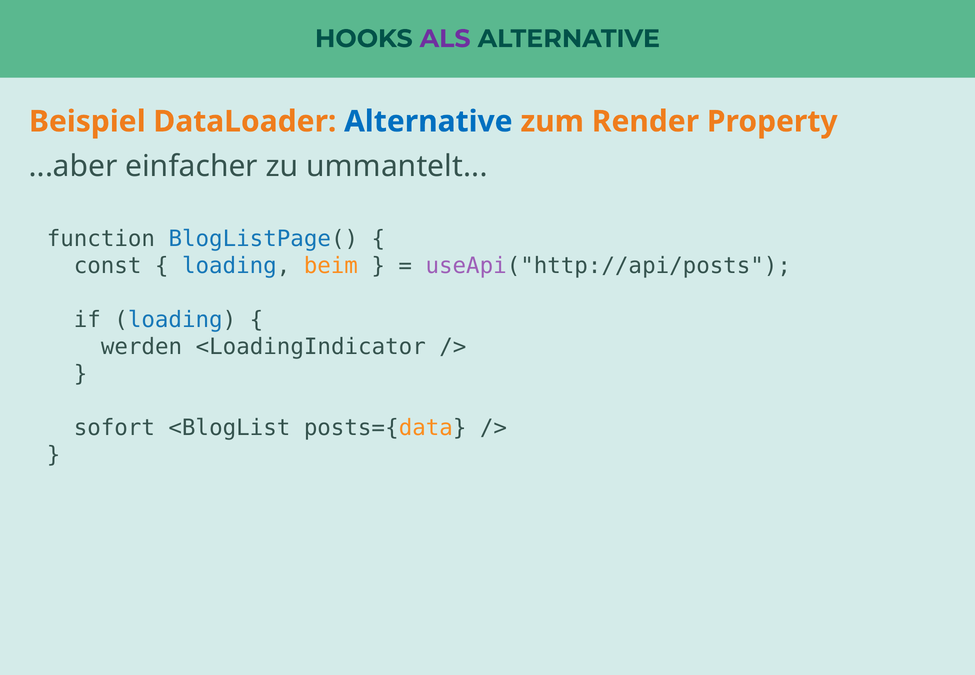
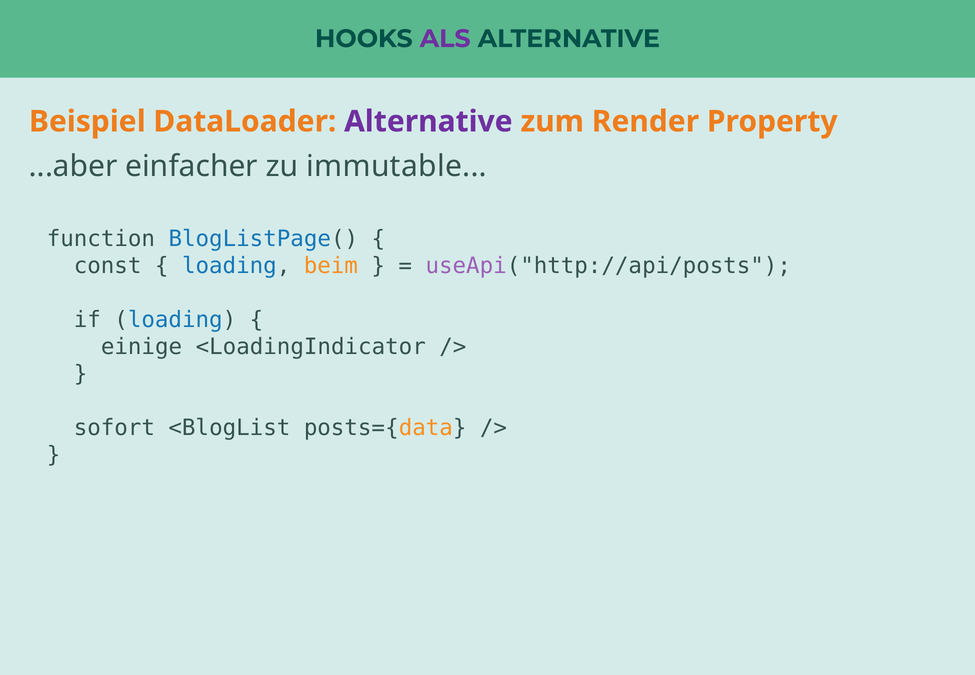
Alternative colour: blue -> purple (428, 122)
ummantelt: ummantelt -> immutable (397, 166)
werden: werden -> einige (142, 347)
